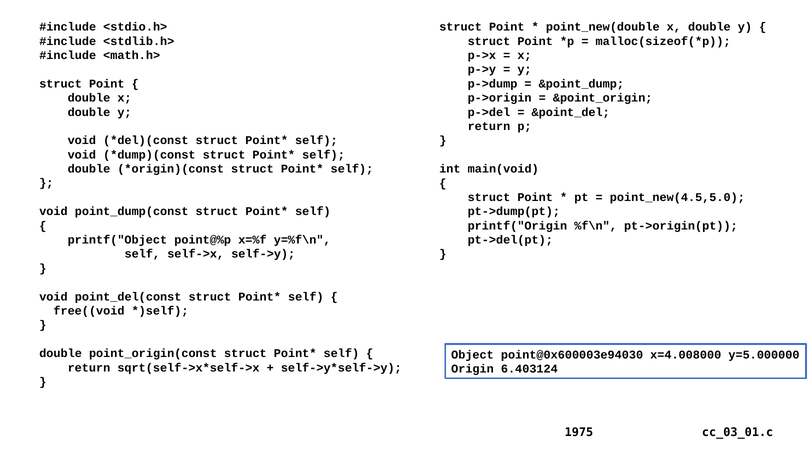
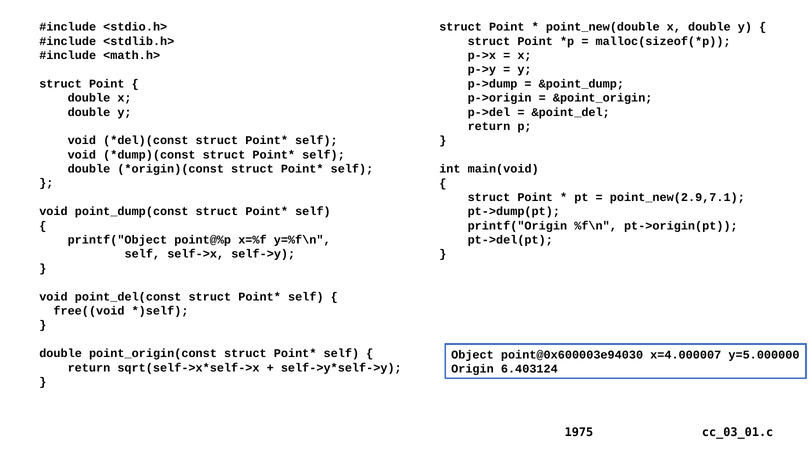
point_new(4.5,5.0: point_new(4.5,5.0 -> point_new(2.9,7.1 (677, 197)
x=4.008000: x=4.008000 -> x=4.000007 (686, 355)
